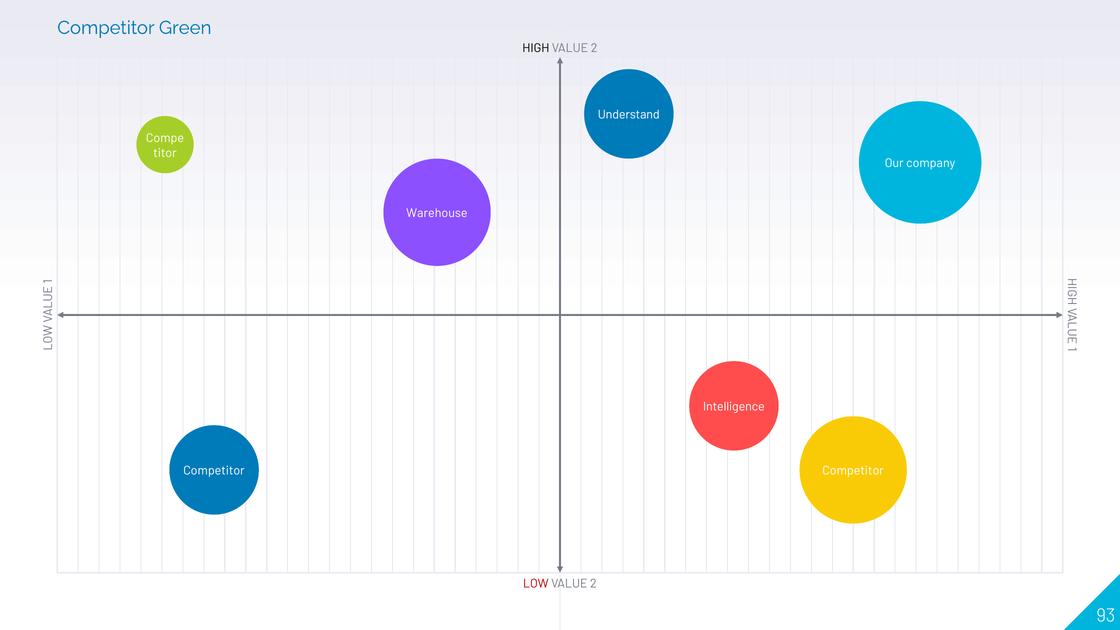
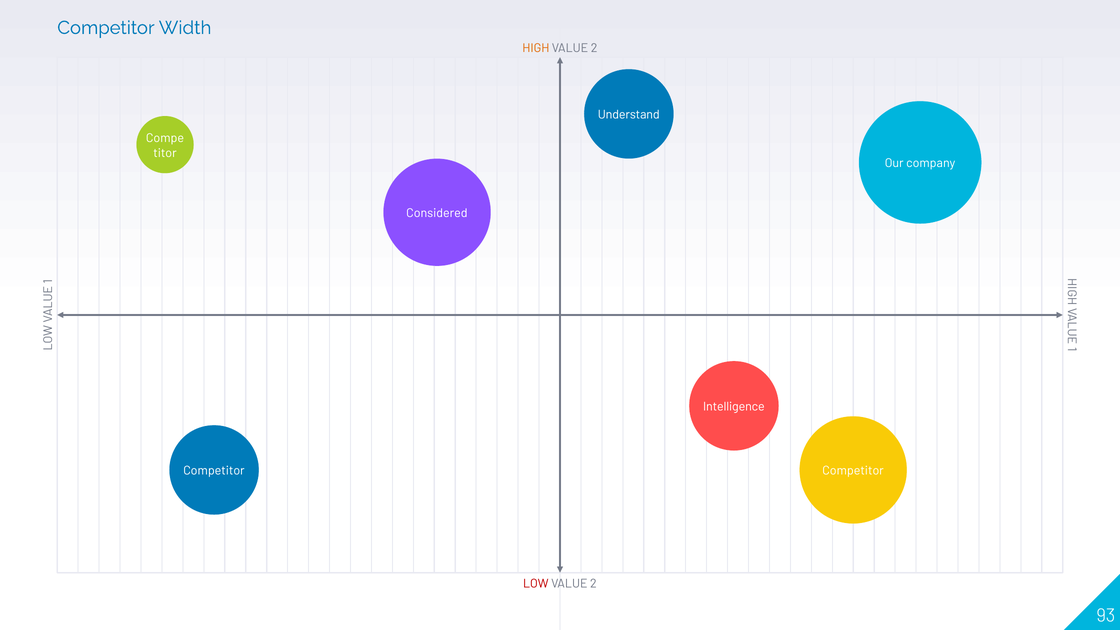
Green: Green -> Width (185, 28)
HIGH colour: black -> orange (536, 48)
Warehouse: Warehouse -> Considered (437, 213)
